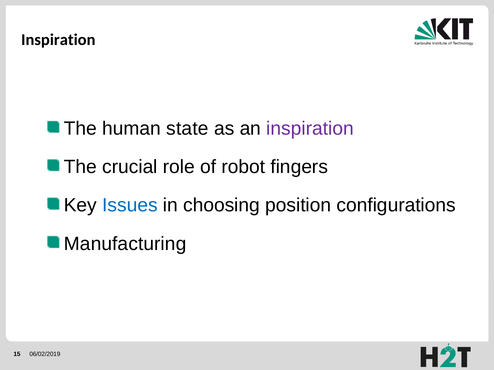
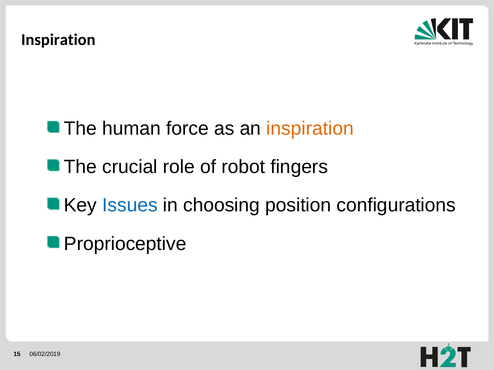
state: state -> force (188, 129)
inspiration colour: purple -> orange (310, 129)
Manufacturing: Manufacturing -> Proprioceptive (125, 244)
